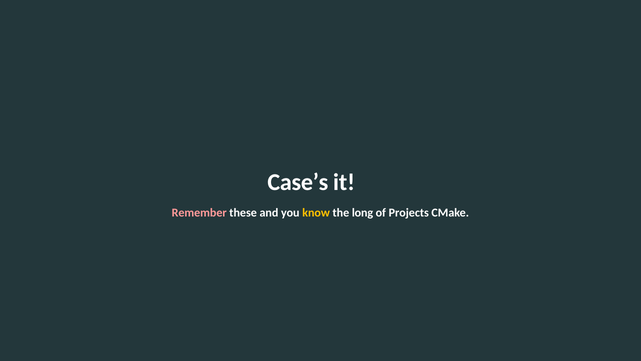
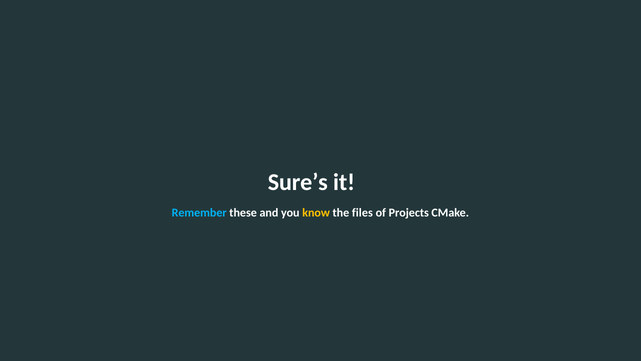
Case’s: Case’s -> Sure’s (298, 182)
Remember colour: pink -> light blue (199, 213)
long: long -> files (362, 213)
